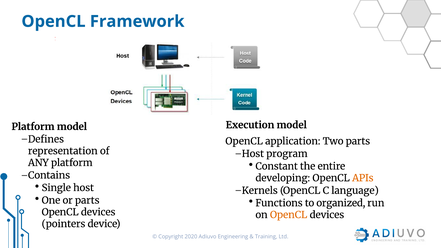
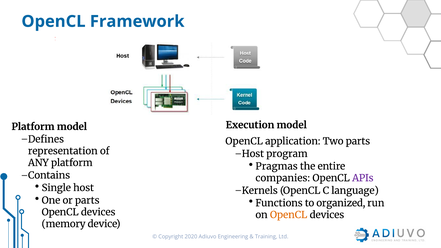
Constant: Constant -> Pragmas (277, 166)
developing: developing -> companies (283, 178)
APIs colour: orange -> purple (363, 178)
pointers: pointers -> memory (64, 224)
